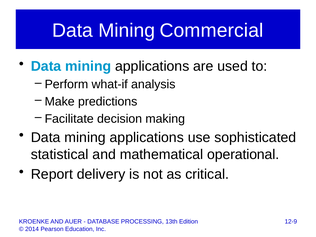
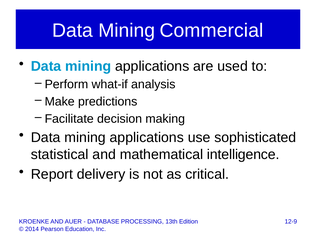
operational: operational -> intelligence (243, 154)
